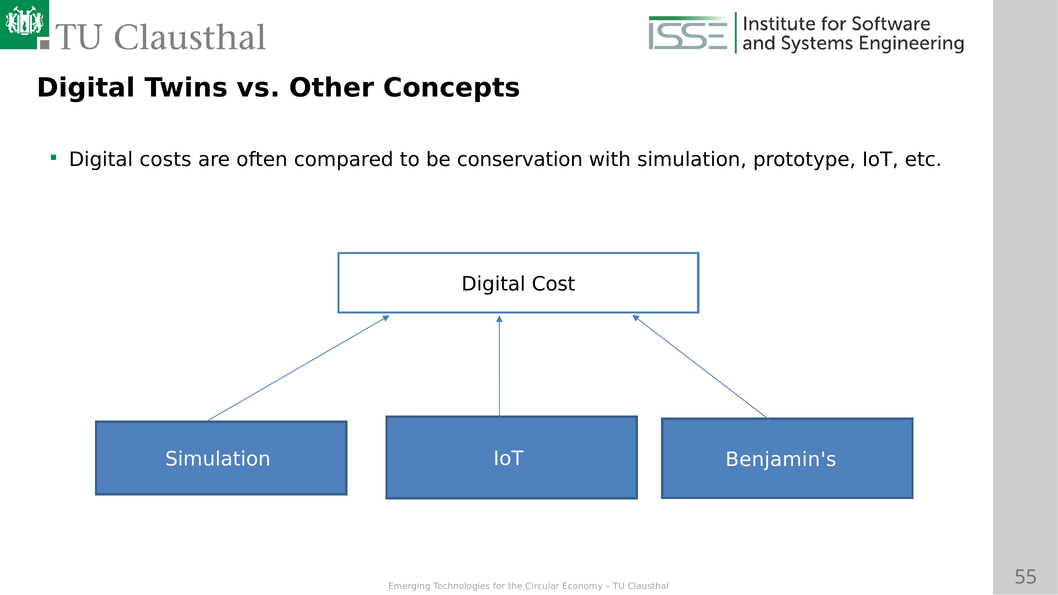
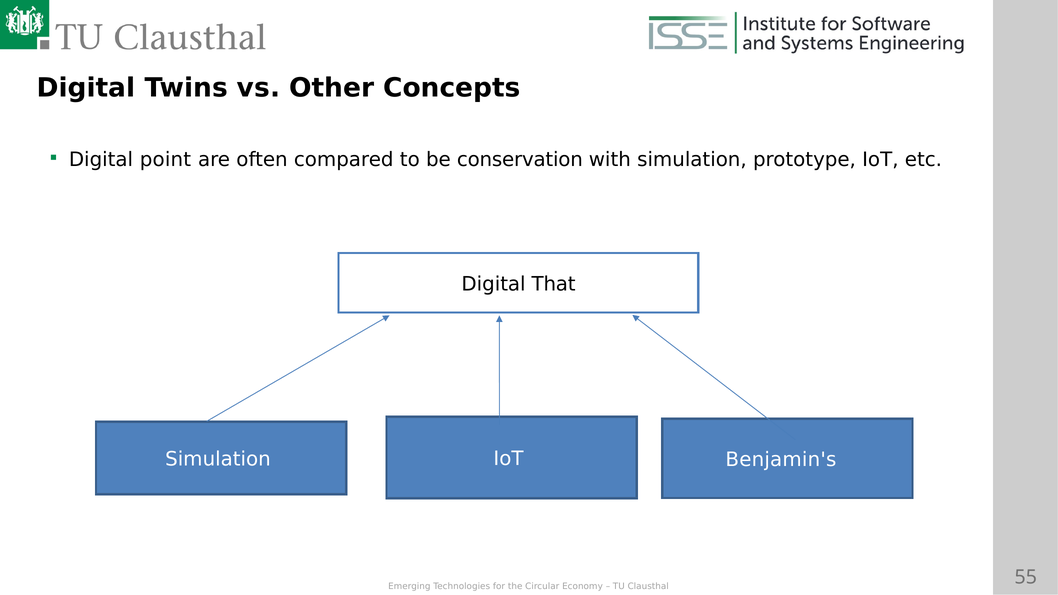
costs: costs -> point (165, 160)
Cost: Cost -> That (554, 284)
